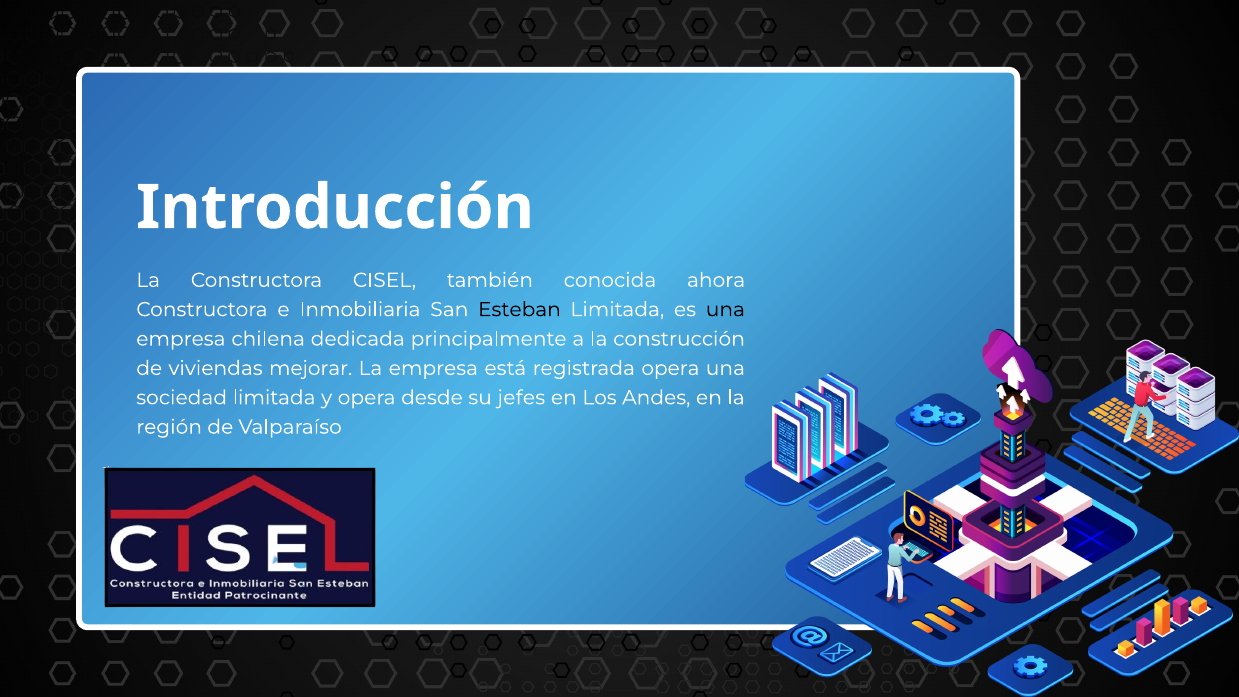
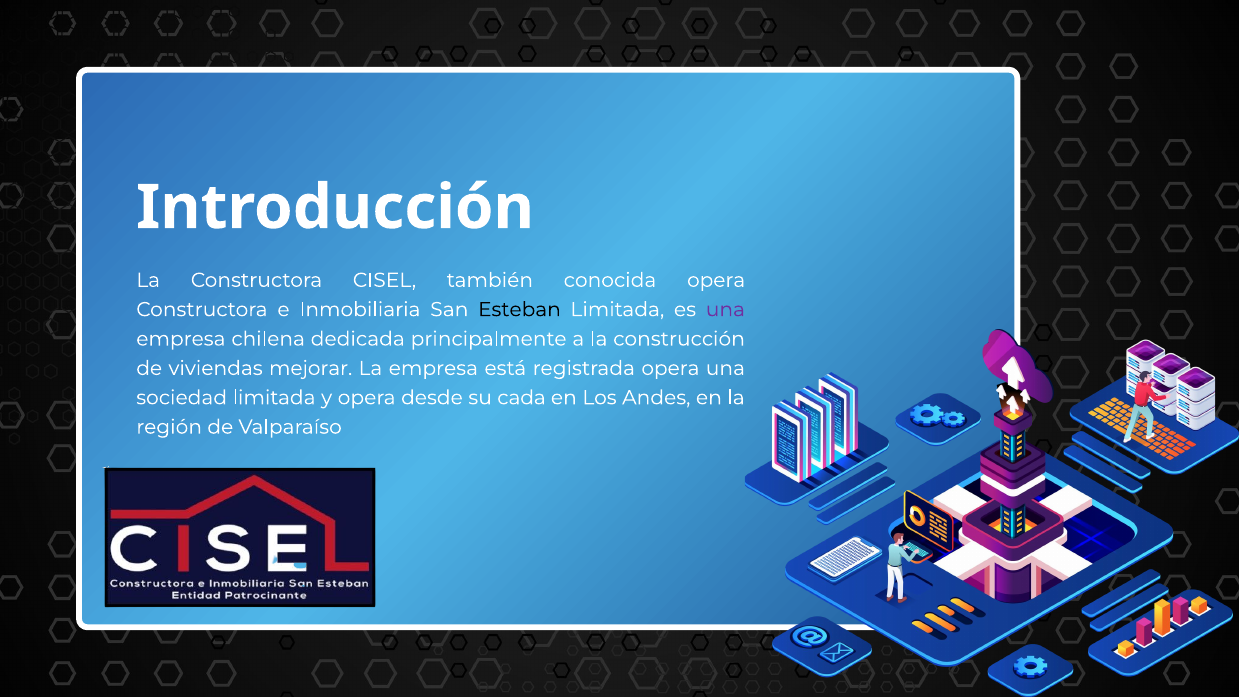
conocida ahora: ahora -> opera (716, 280)
una colour: black -> purple (725, 310)
jefes: jefes -> cada (522, 398)
